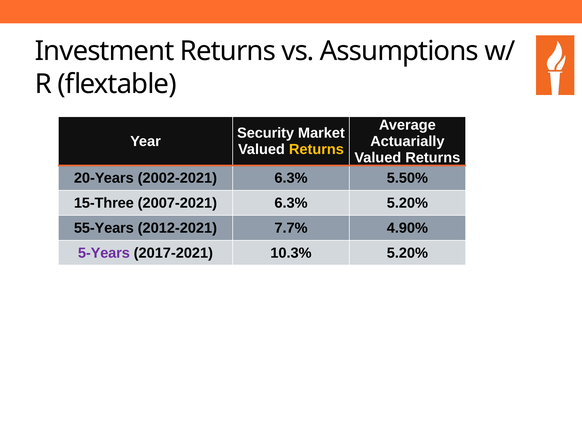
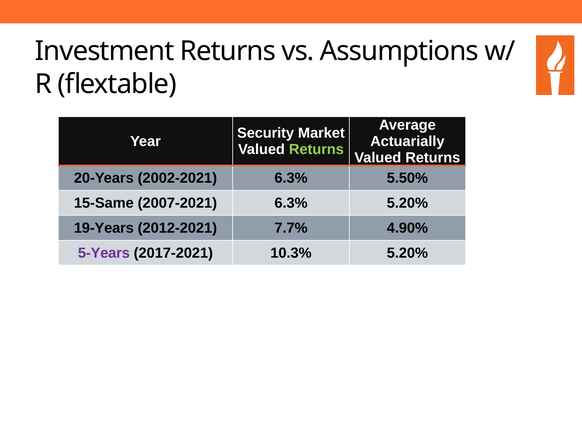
Returns colour: yellow -> light green (316, 149)
15-Three: 15-Three -> 15-Same (104, 203)
55-Years: 55-Years -> 19-Years (104, 228)
